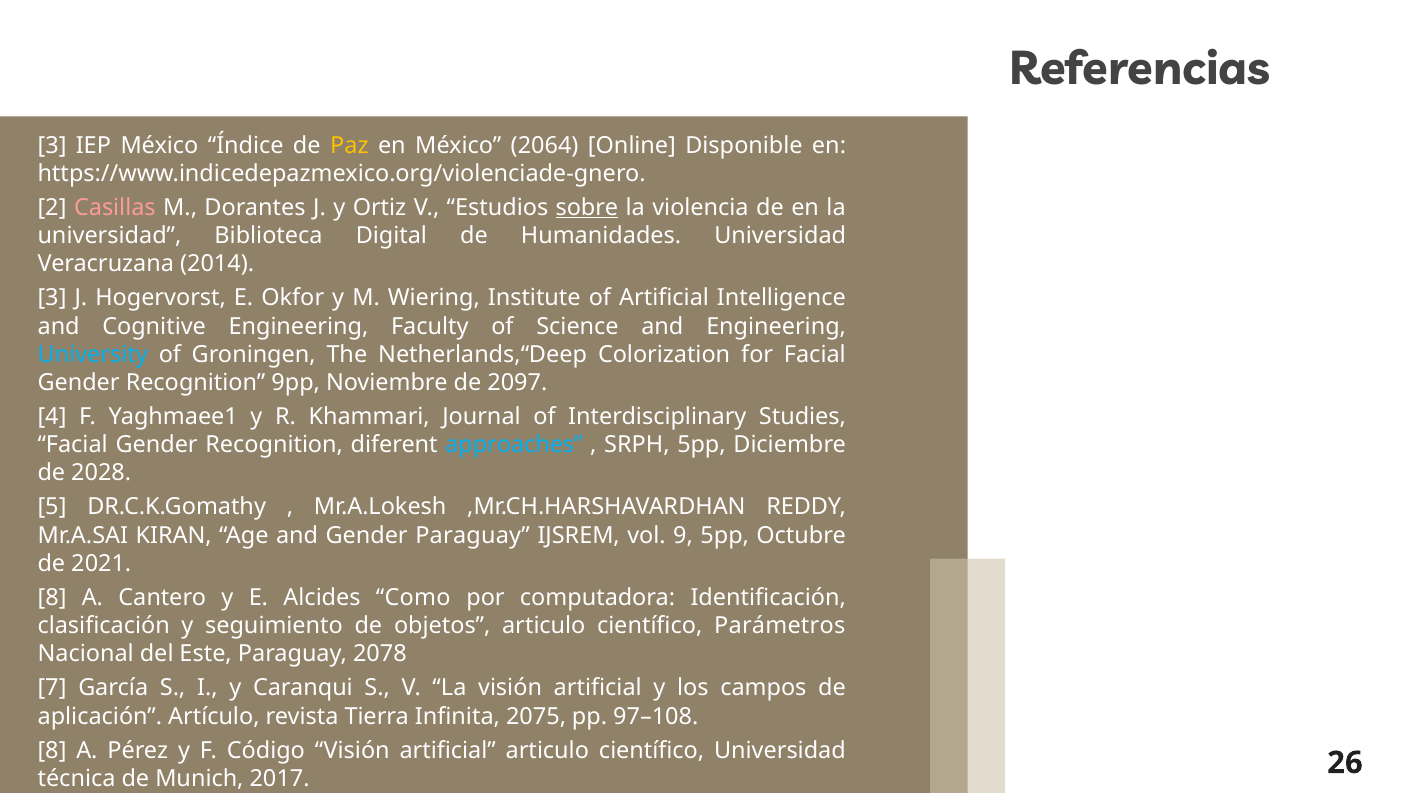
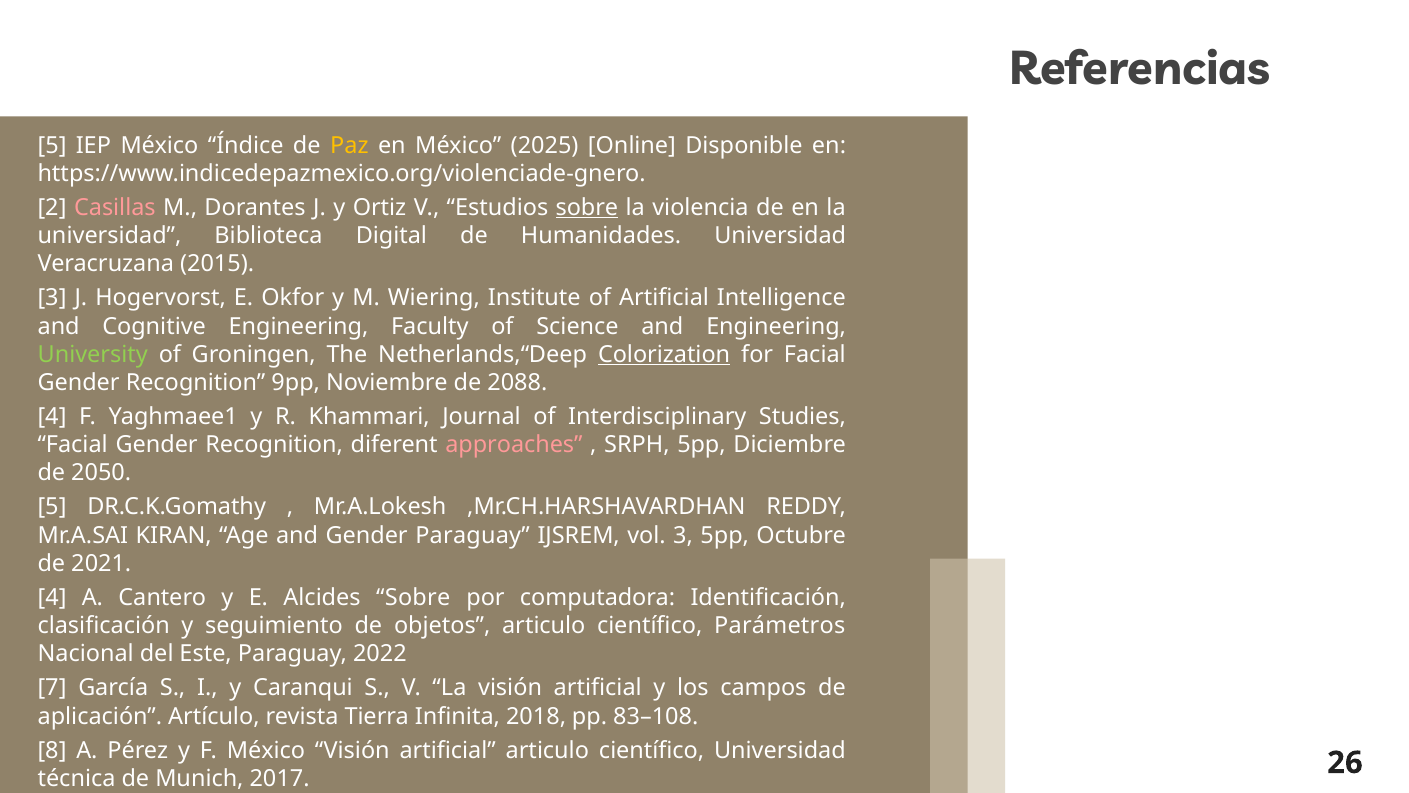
3: 3 -> 5 (52, 145)
2064: 2064 -> 2025 (545, 145)
2014: 2014 -> 2015 (217, 264)
University colour: light blue -> light green (93, 354)
Colorization underline: none -> present (664, 354)
2097: 2097 -> 2088 (517, 382)
approaches colour: light blue -> pink (514, 445)
2028: 2028 -> 2050 (101, 473)
vol 9: 9 -> 3 (683, 535)
8: 8 -> 4 (52, 597)
Alcides Como: Como -> Sobre (413, 597)
2078: 2078 -> 2022 (380, 654)
2075: 2075 -> 2018 (536, 716)
97–108: 97–108 -> 83–108 (656, 716)
F Código: Código -> México (266, 750)
